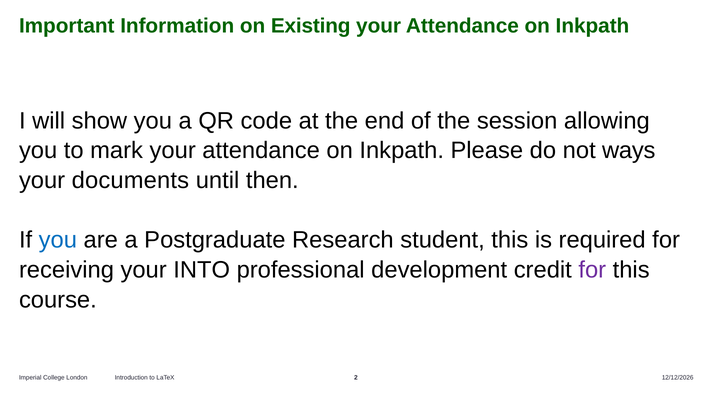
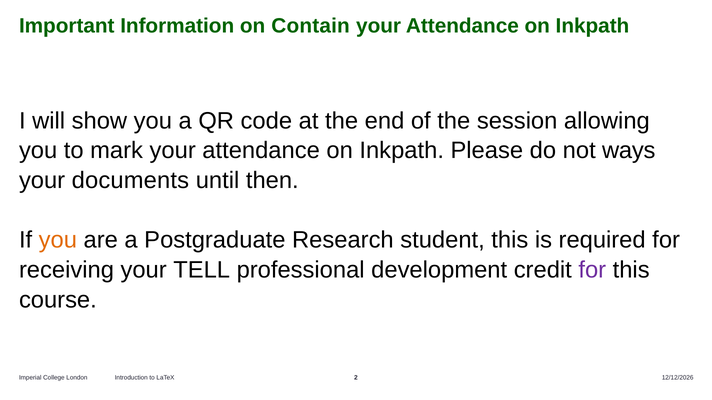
Existing: Existing -> Contain (311, 26)
you colour: blue -> orange (58, 240)
INTO: INTO -> TELL (202, 270)
